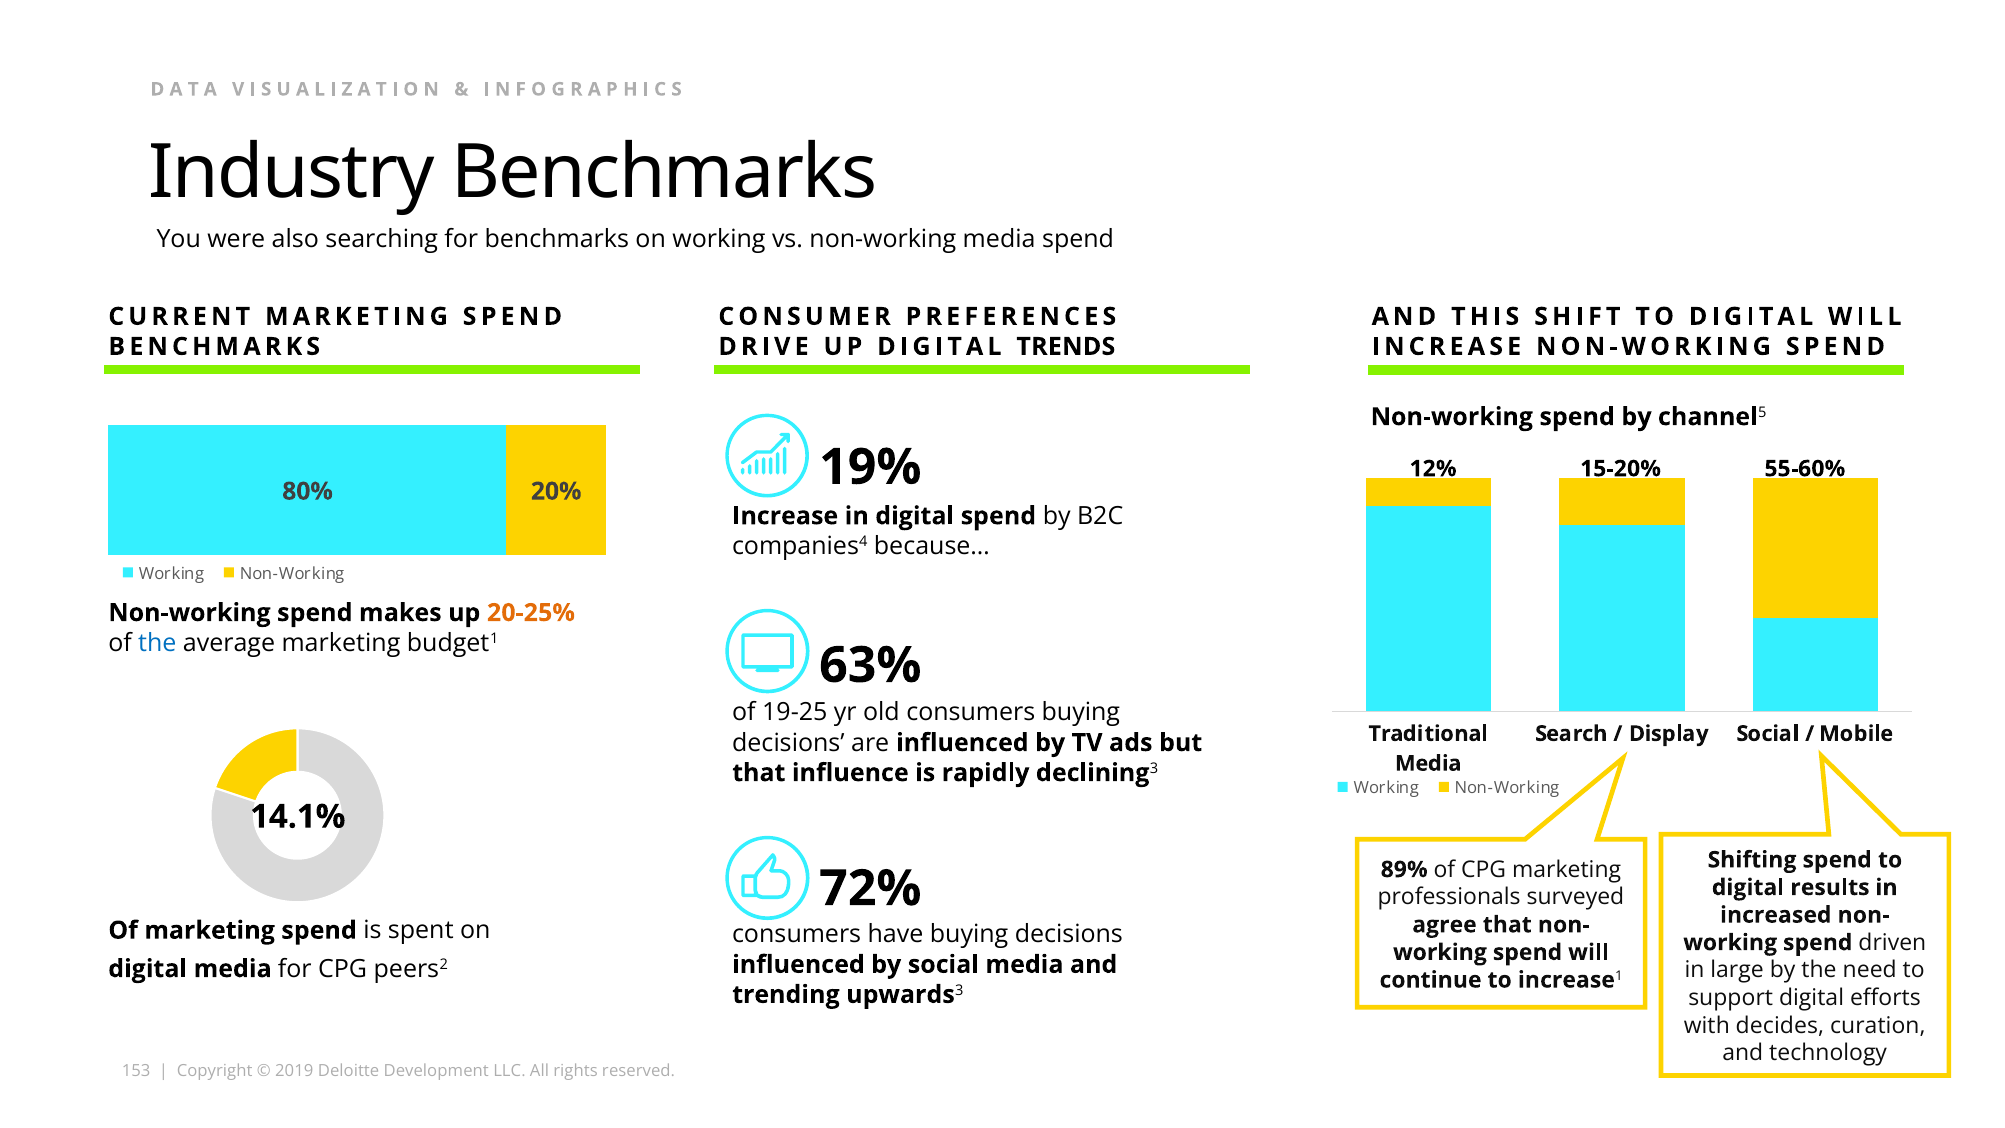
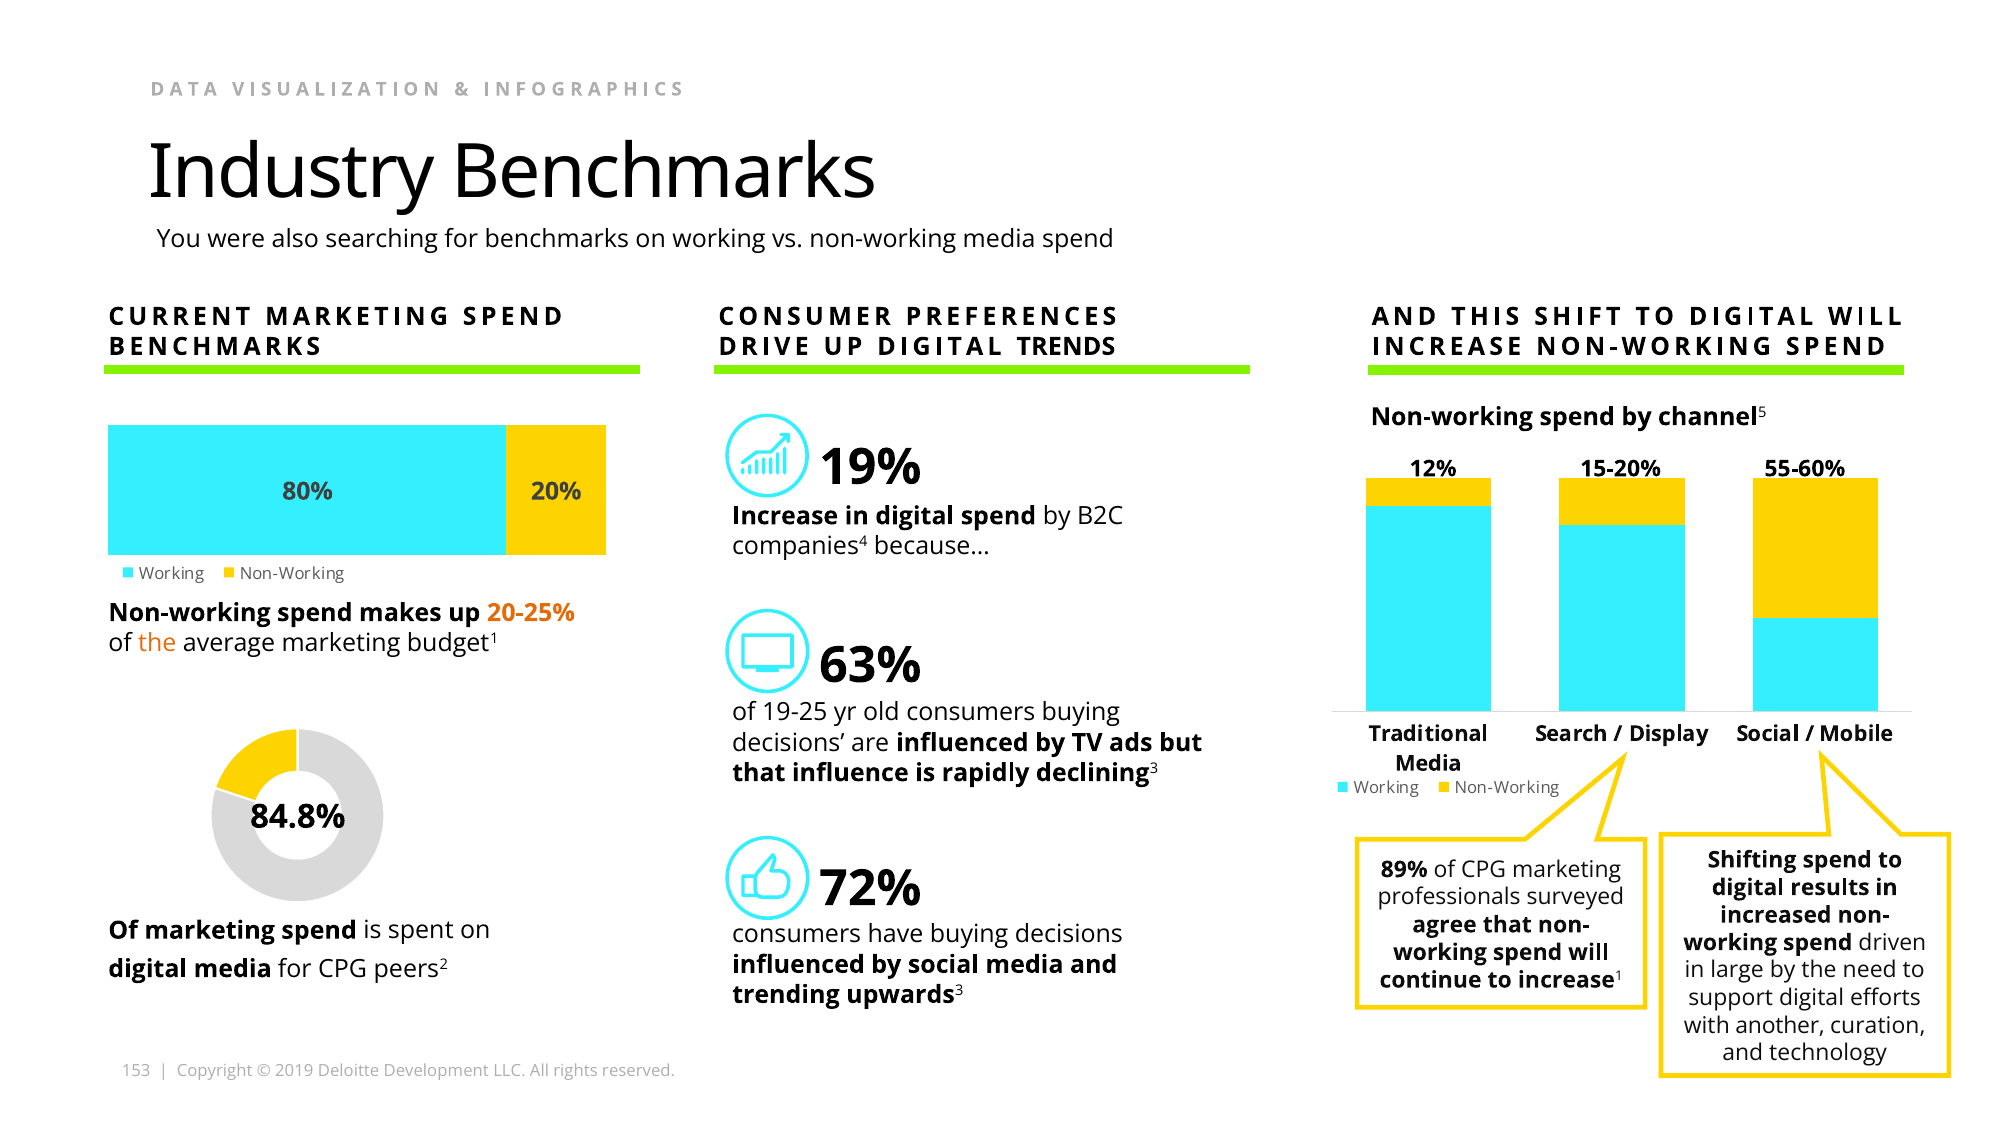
the colour: blue -> orange (157, 643)
14.1%: 14.1% -> 84.8% (298, 817)
decides: decides -> another (1780, 1025)
